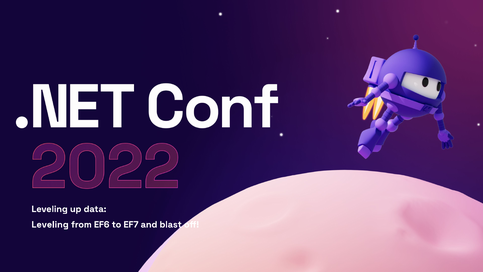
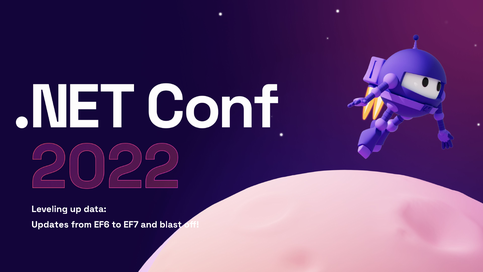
Leveling: Leveling -> Updates (50, 224)
